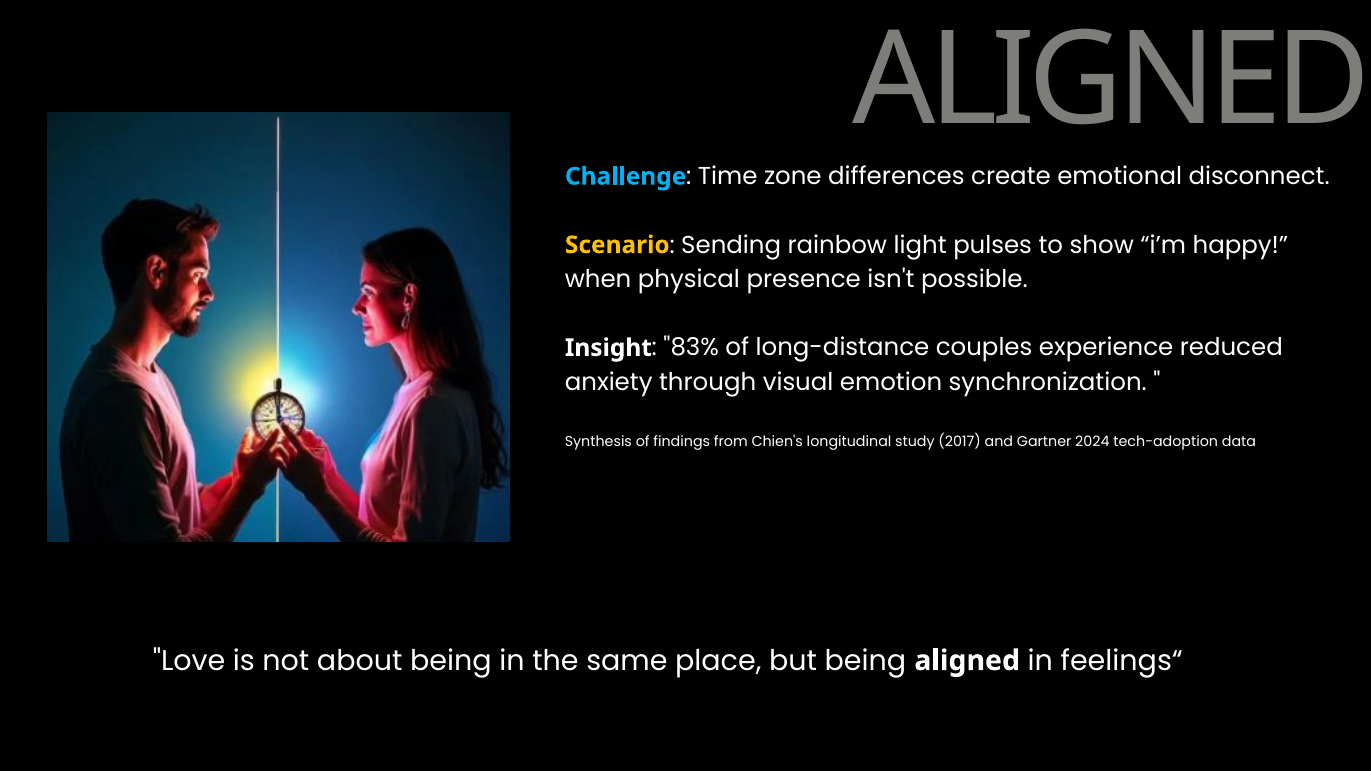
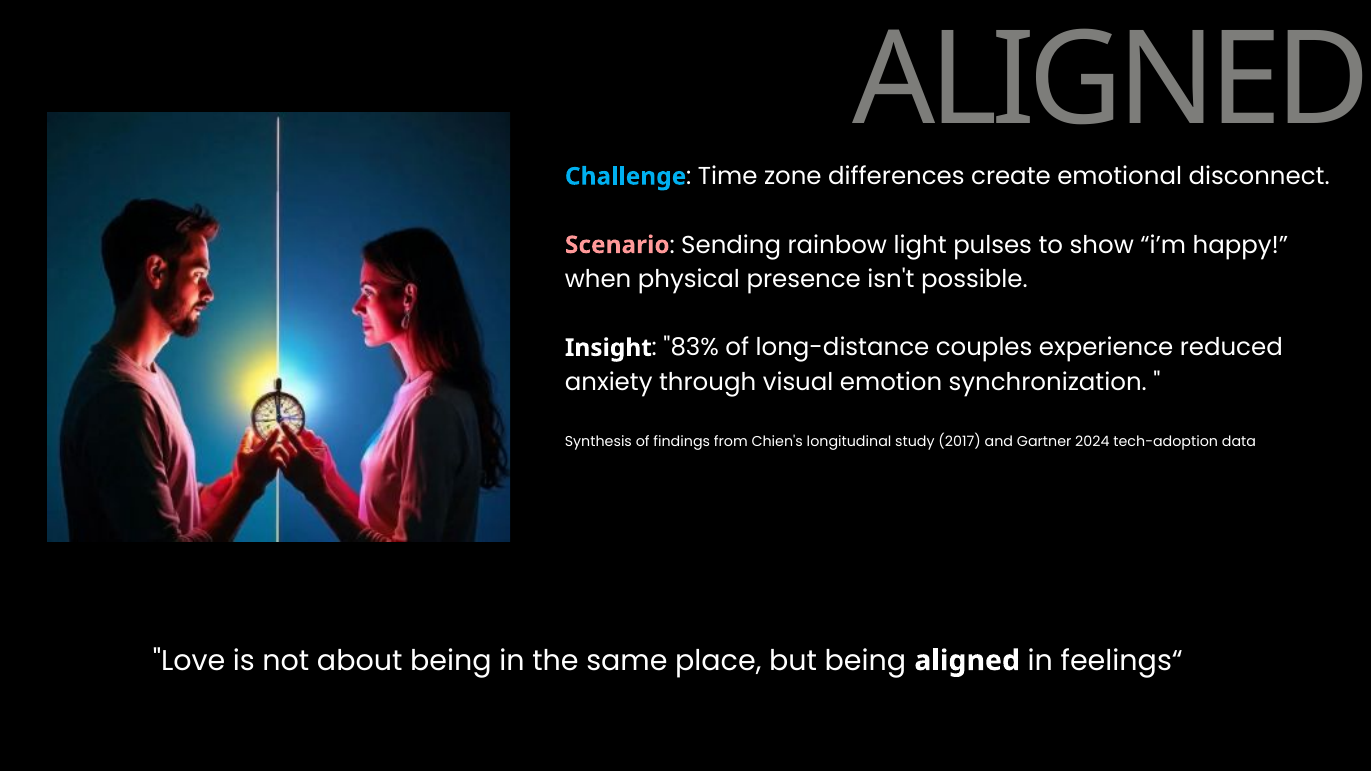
Scenario colour: yellow -> pink (617, 245)
